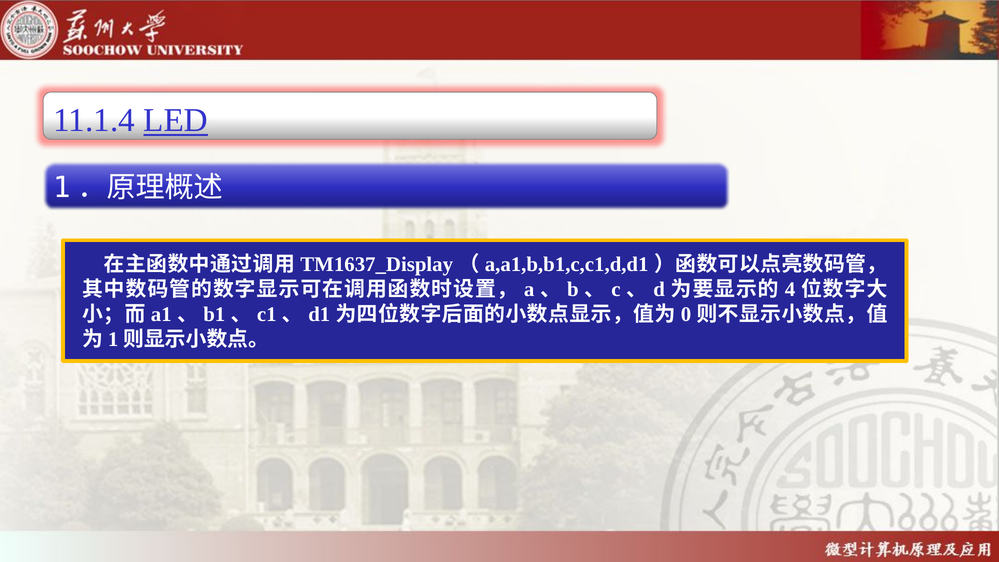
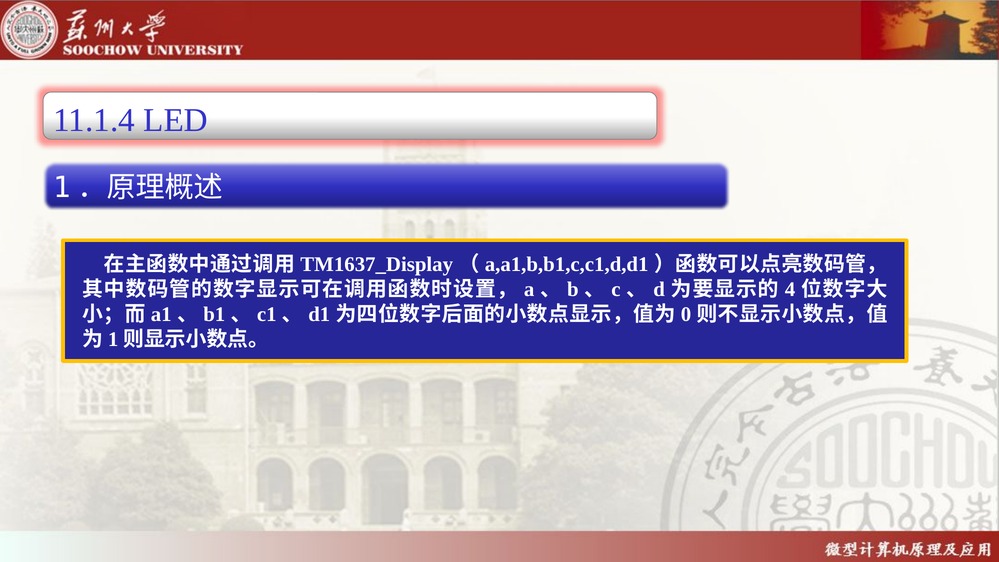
LED underline: present -> none (176, 120)
